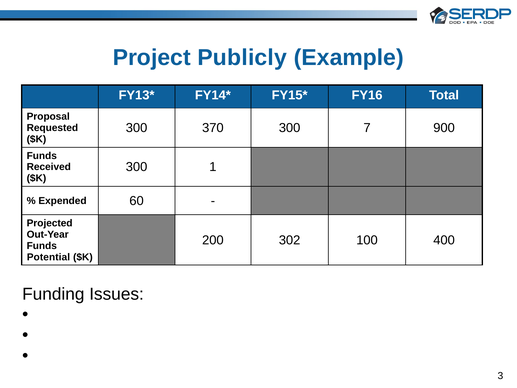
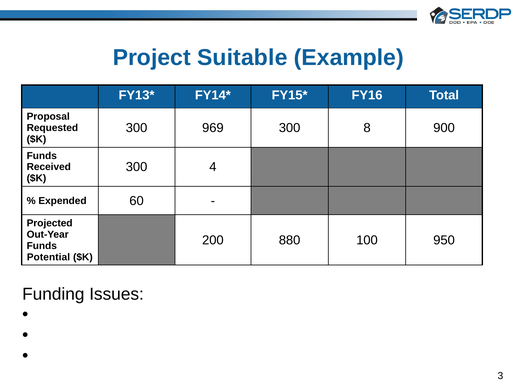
Publicly: Publicly -> Suitable (242, 58)
370: 370 -> 969 (213, 128)
7: 7 -> 8 (367, 128)
1: 1 -> 4 (213, 167)
302: 302 -> 880 (290, 240)
400: 400 -> 950 (444, 240)
